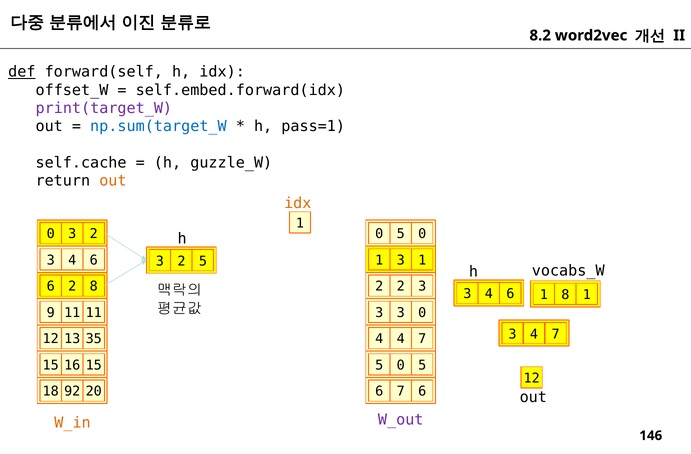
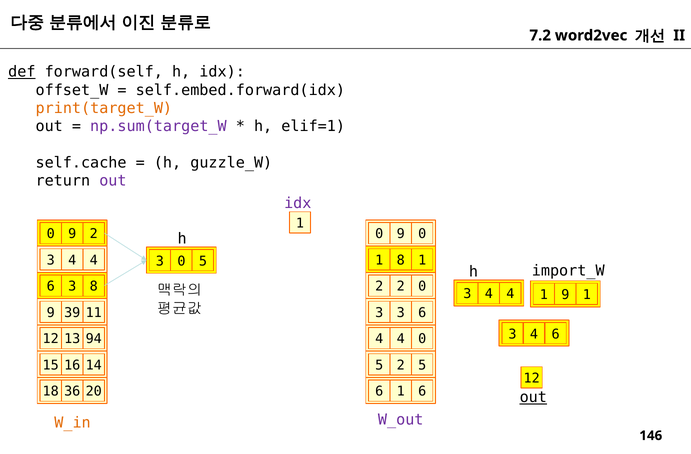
8.2: 8.2 -> 7.2 (540, 35)
print(target_W colour: purple -> orange (104, 108)
np.sum(target_W colour: blue -> purple (158, 126)
pass=1: pass=1 -> elif=1 (313, 126)
out colour: orange -> purple (113, 181)
idx colour: orange -> purple (298, 203)
3: 3 -> 9 (72, 234)
h 0 5: 5 -> 9 (401, 234)
6: 6 -> 4 (94, 260)
3: 3 -> 8 (401, 260)
2: 2 -> 0 (181, 261)
vocabs_W: vocabs_W -> import_W (568, 271)
6 2: 2 -> 3 (72, 286)
2 2 3: 3 -> 0 (422, 286)
6: 6 -> 4 (510, 294)
1 8: 8 -> 9 (565, 295)
9 11: 11 -> 39 (72, 313)
3 0: 0 -> 6 (422, 313)
3 4 7: 7 -> 6 (556, 334)
35: 35 -> 94 (94, 339)
4 4 7: 7 -> 0 (422, 339)
16 15: 15 -> 14 (94, 365)
0: 0 -> 2 (401, 365)
92: 92 -> 36 (72, 391)
6 7: 7 -> 1 (401, 391)
out underline: none -> present (533, 397)
